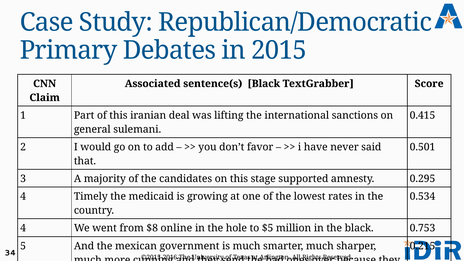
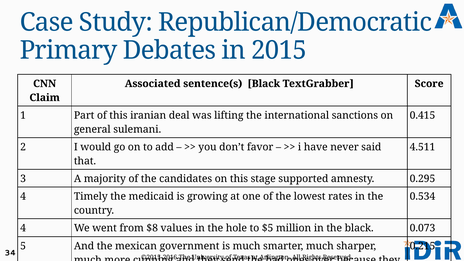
0.501: 0.501 -> 4.511 (423, 147)
online: online -> values (176, 228)
0.753: 0.753 -> 0.073 (423, 228)
